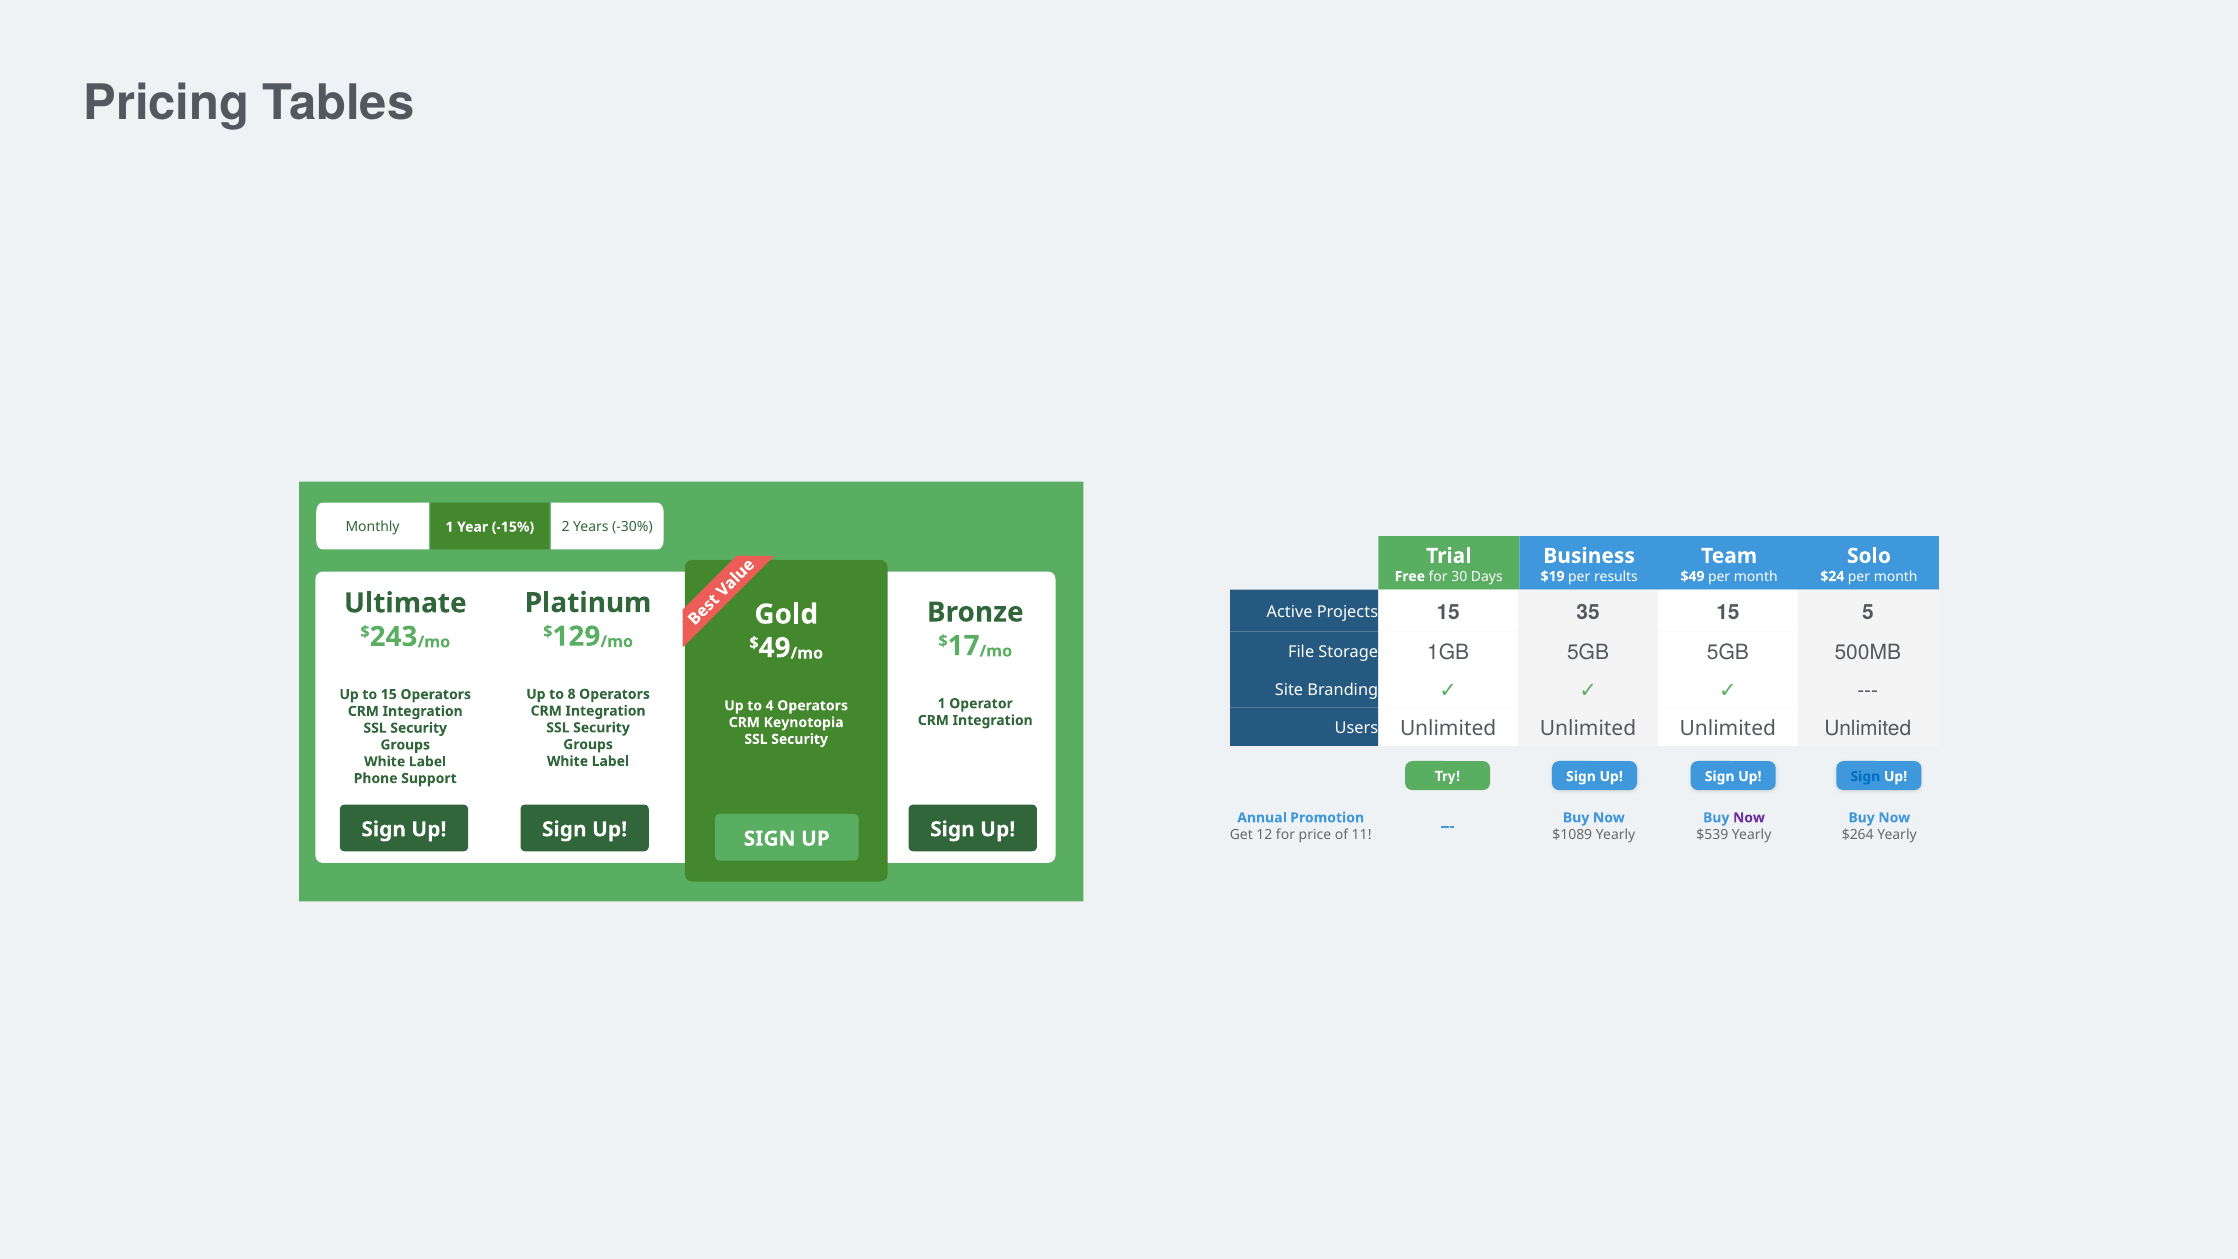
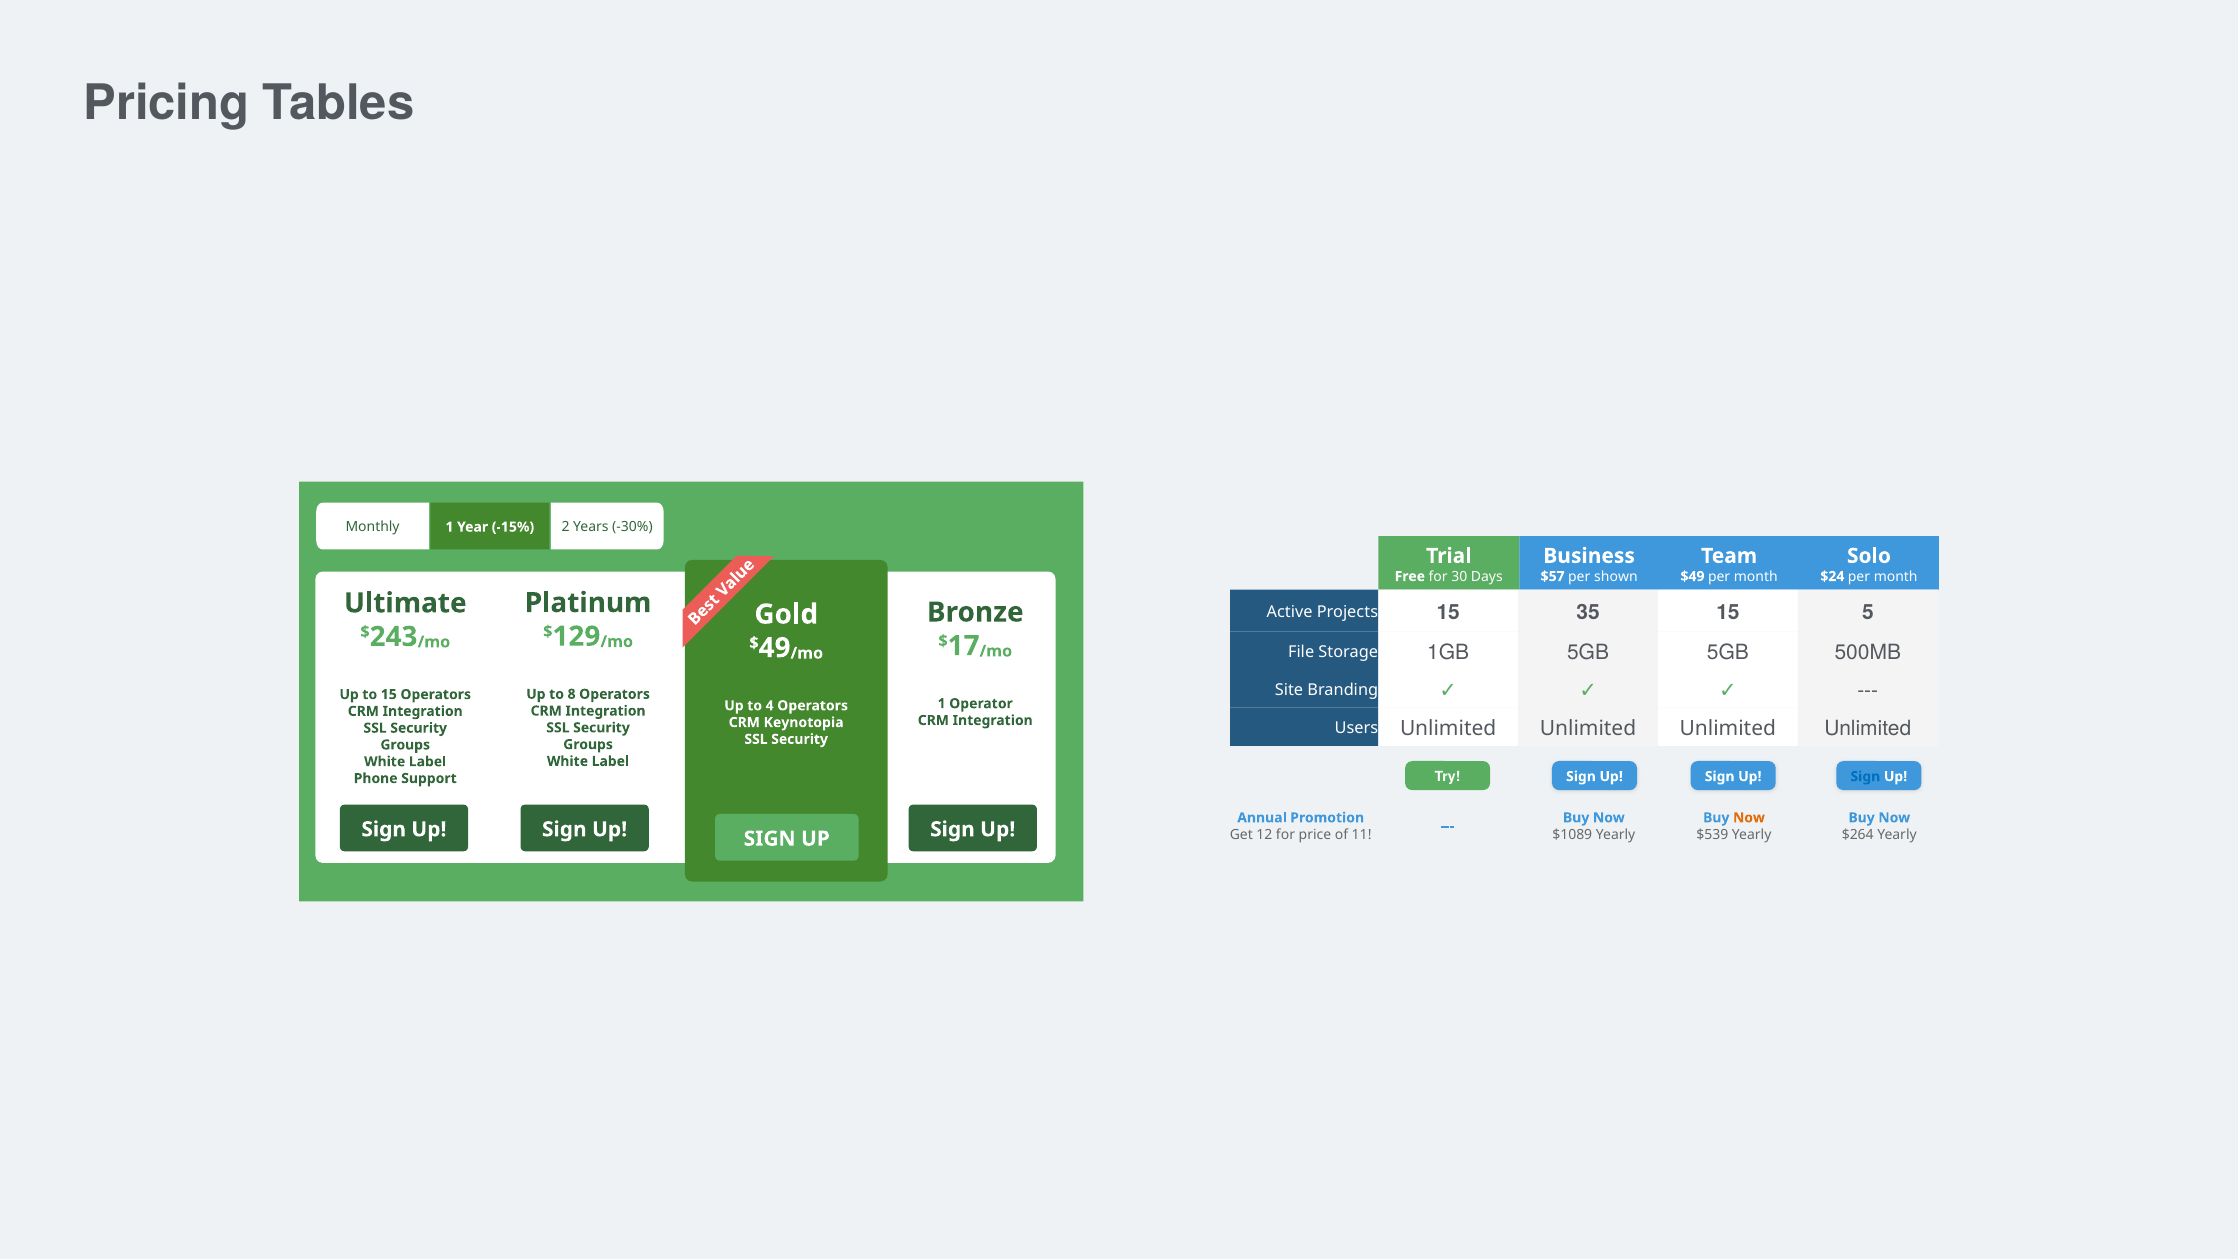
$19: $19 -> $57 (1553, 576)
results: results -> shown (1616, 576)
Now colour: purple -> orange (1749, 818)
